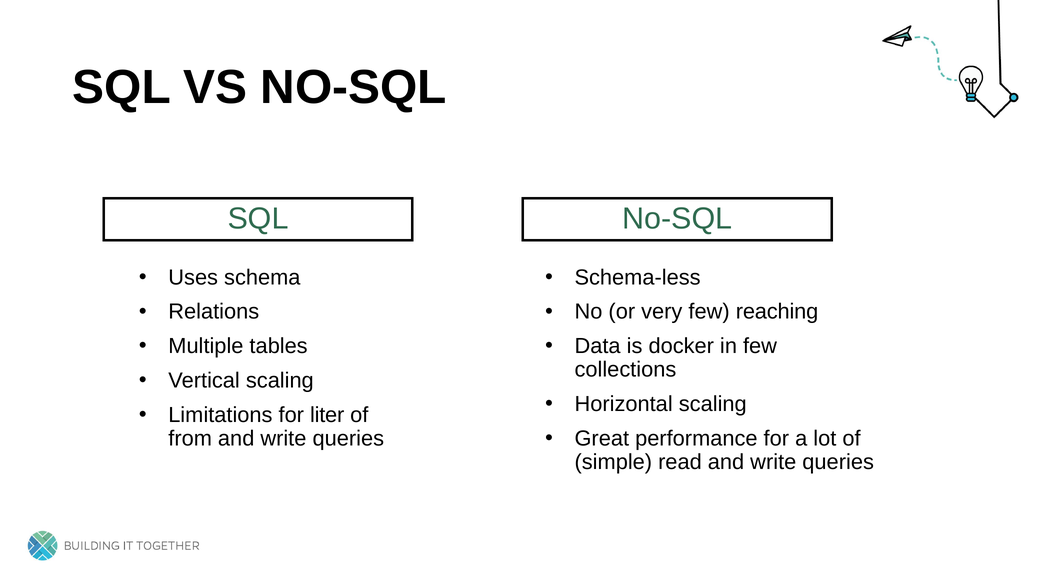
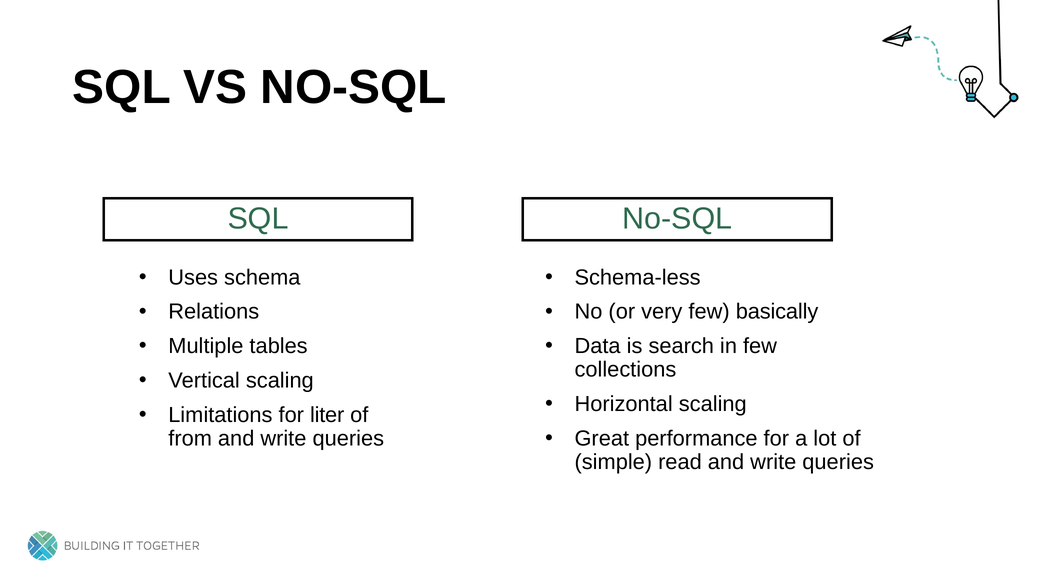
reaching: reaching -> basically (777, 312)
docker: docker -> search (681, 346)
